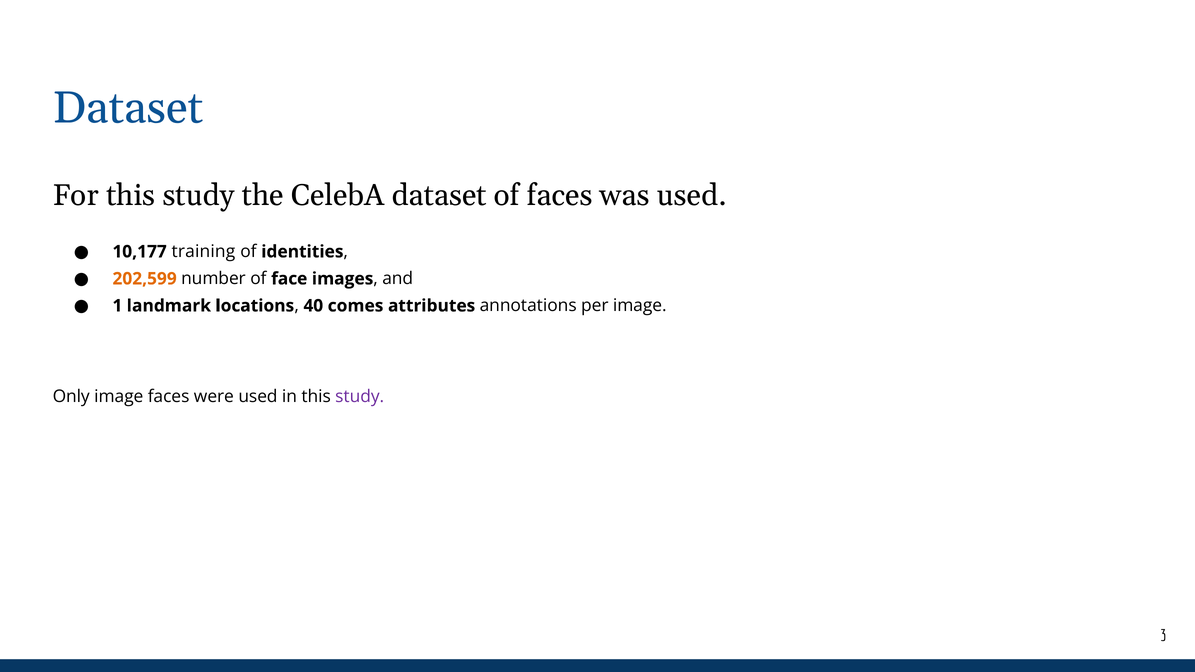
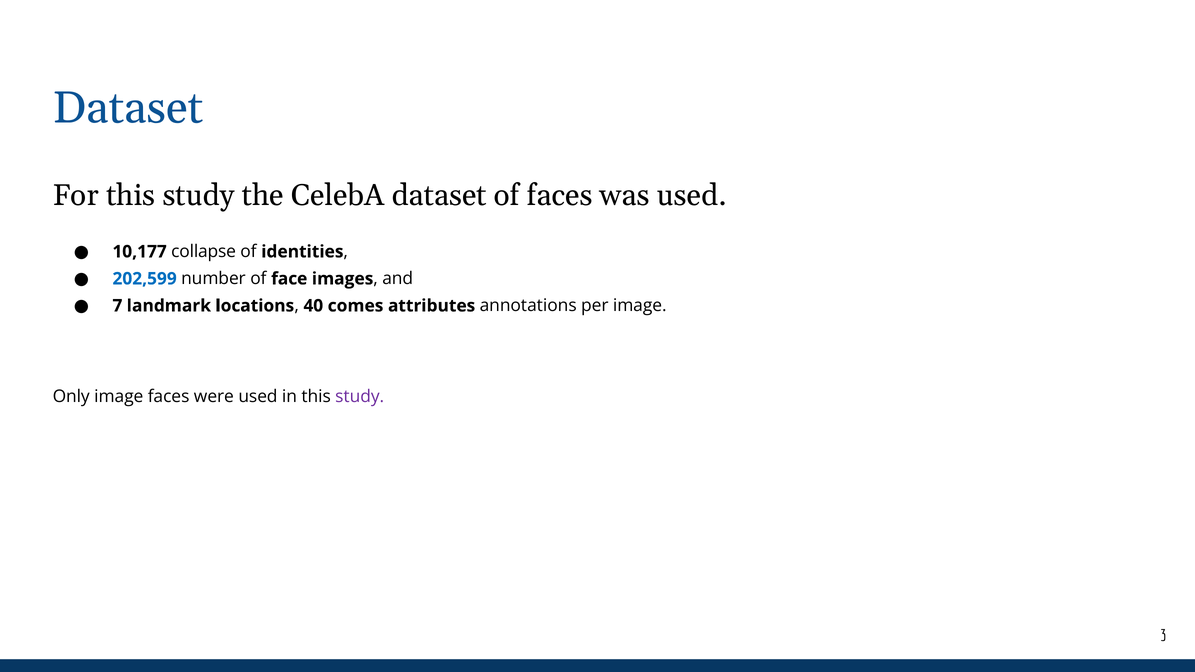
training: training -> collapse (204, 252)
202,599 colour: orange -> blue (145, 279)
1: 1 -> 7 (117, 306)
